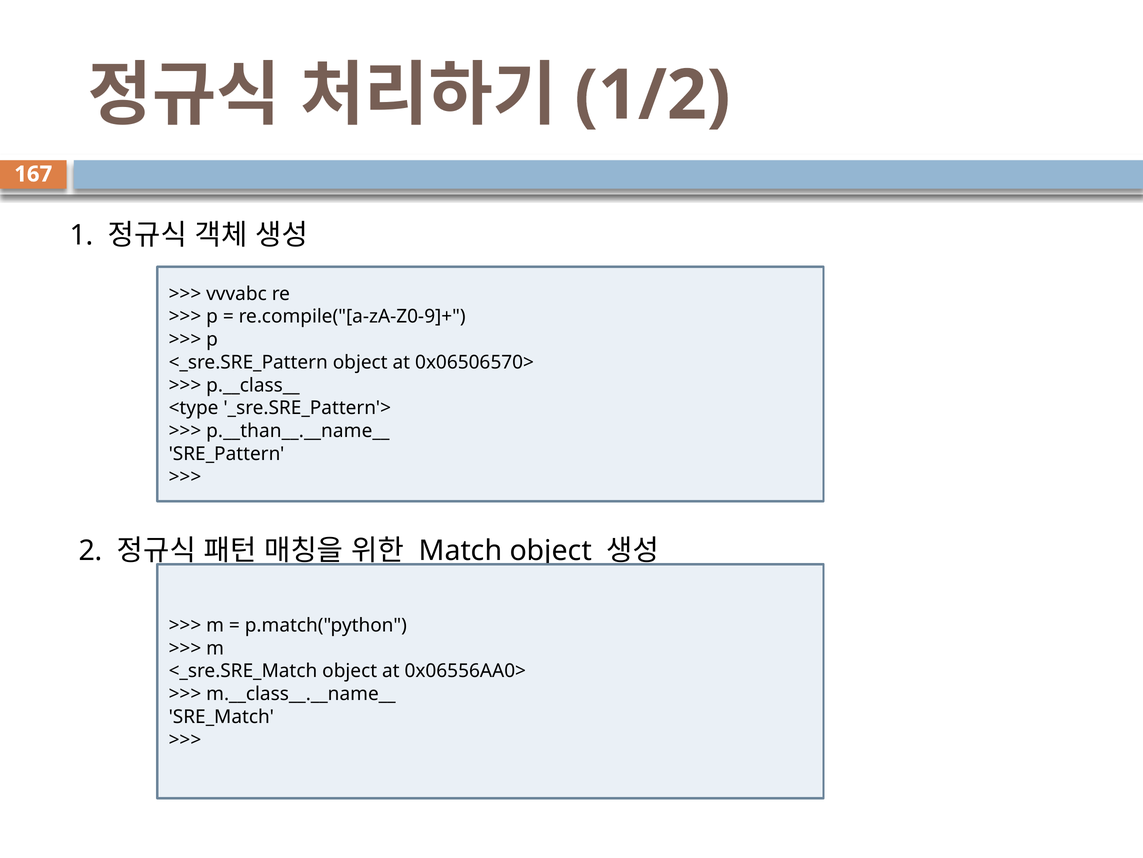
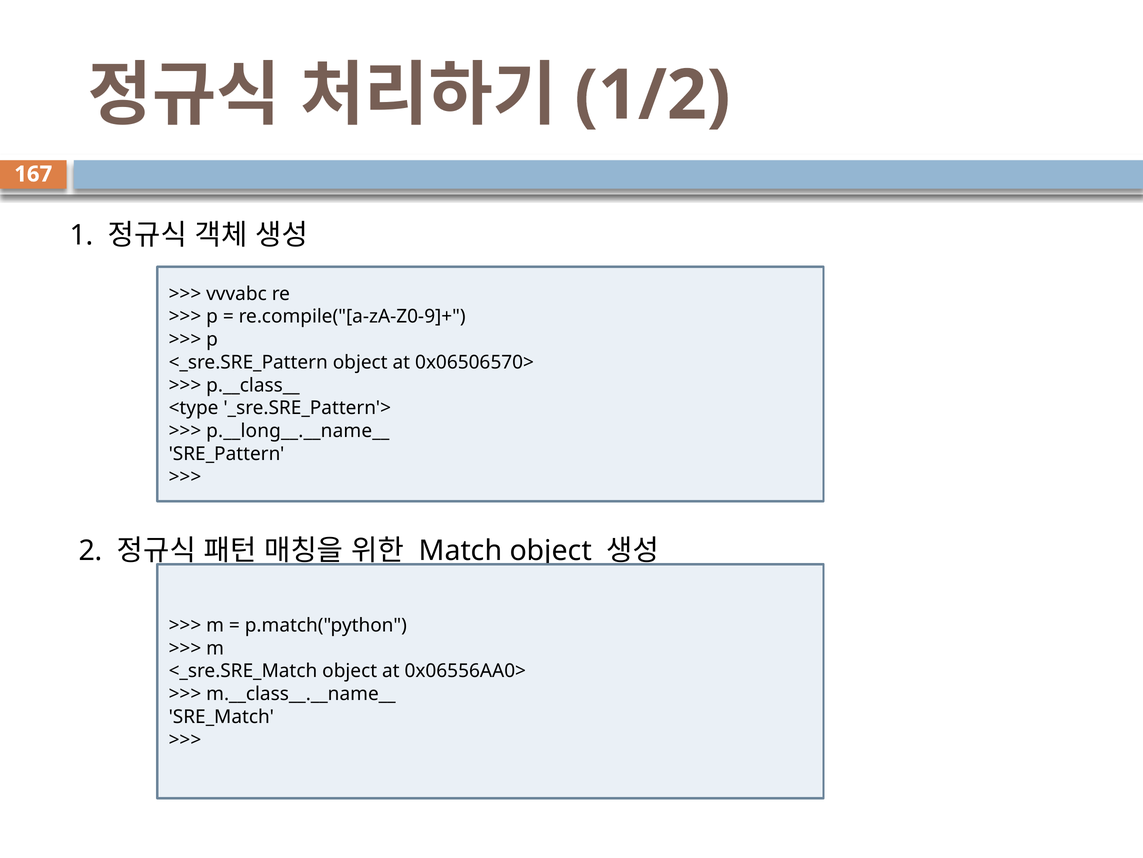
p.__than__.__name__: p.__than__.__name__ -> p.__long__.__name__ (298, 431)
